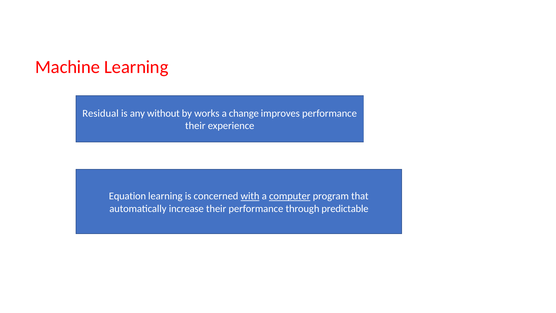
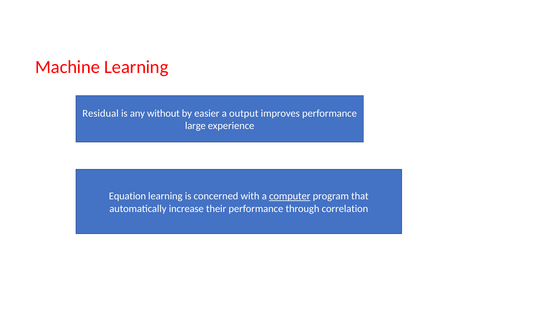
works: works -> easier (207, 113)
change: change -> output (244, 113)
their: their -> large (195, 126)
with underline: present -> none (250, 196)
predictable: predictable -> correlation (345, 208)
